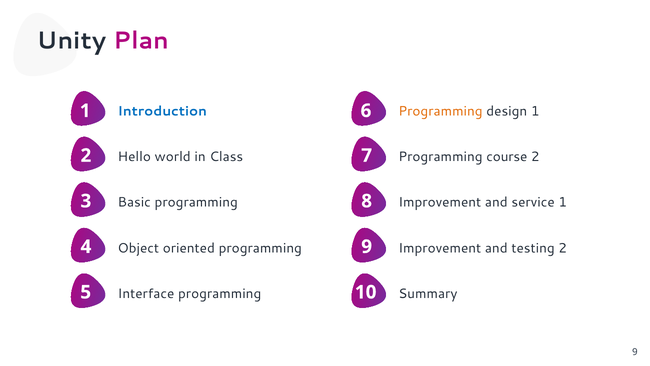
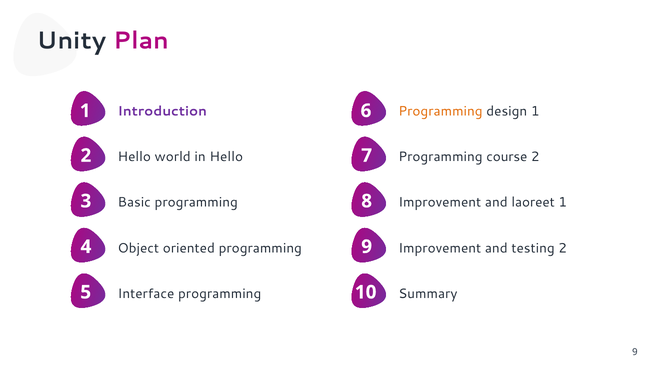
Introduction colour: blue -> purple (162, 111)
in Class: Class -> Hello (226, 157)
service: service -> laoreet (533, 202)
